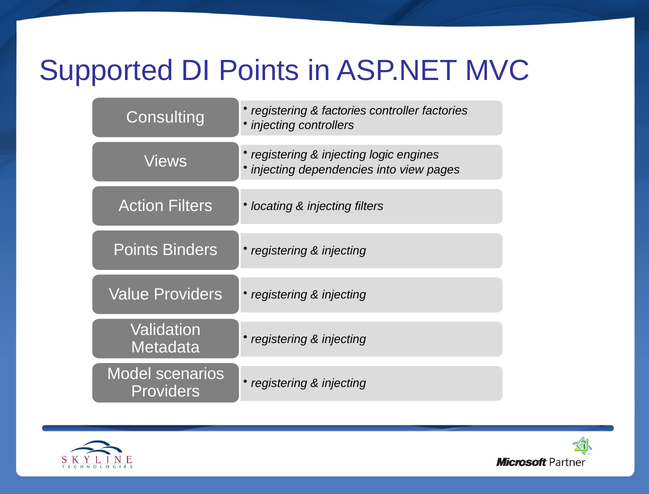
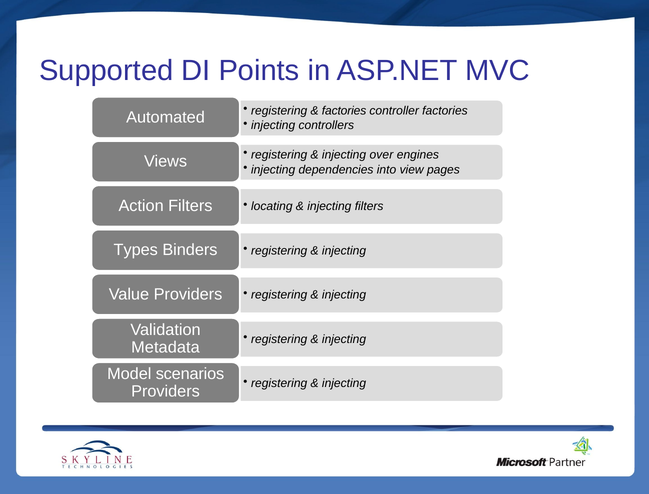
Consulting: Consulting -> Automated (166, 117)
logic: logic -> over (381, 155)
Points: Points -> Types (136, 250)
